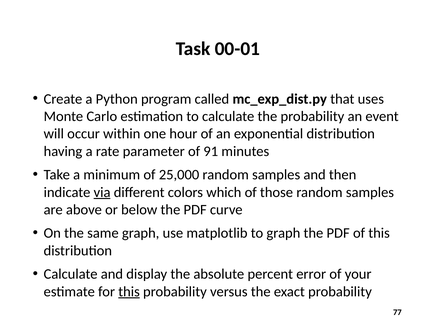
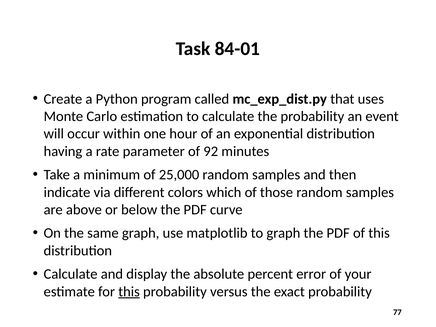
00-01: 00-01 -> 84-01 (237, 49)
91: 91 -> 92 (211, 151)
via underline: present -> none (102, 192)
